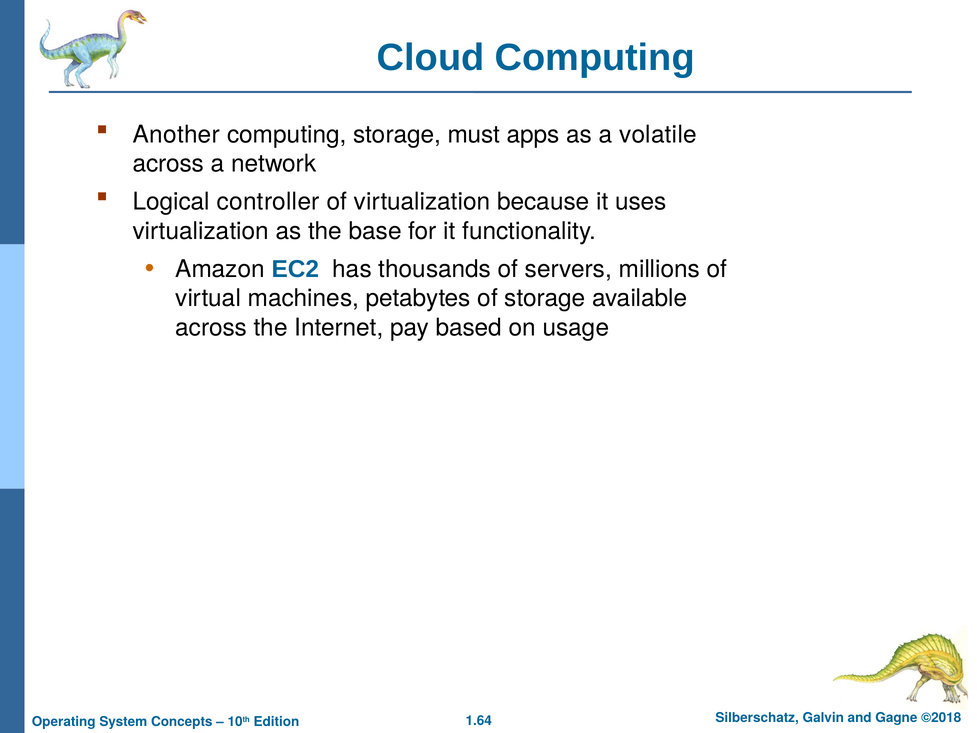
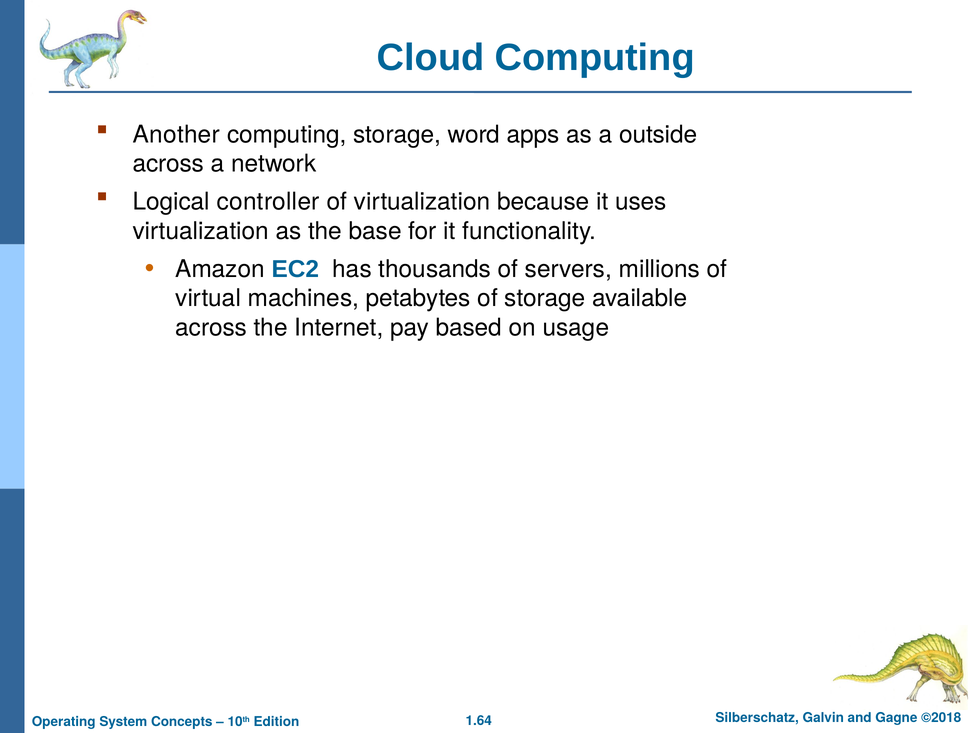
must: must -> word (474, 135)
volatile: volatile -> outside (658, 135)
